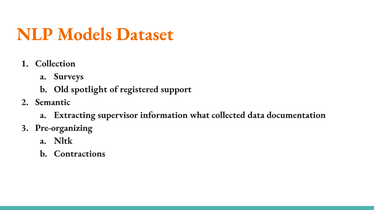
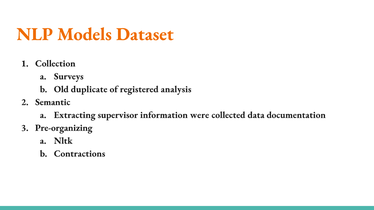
spotlight: spotlight -> duplicate (89, 89)
support: support -> analysis (176, 89)
what: what -> were (200, 115)
